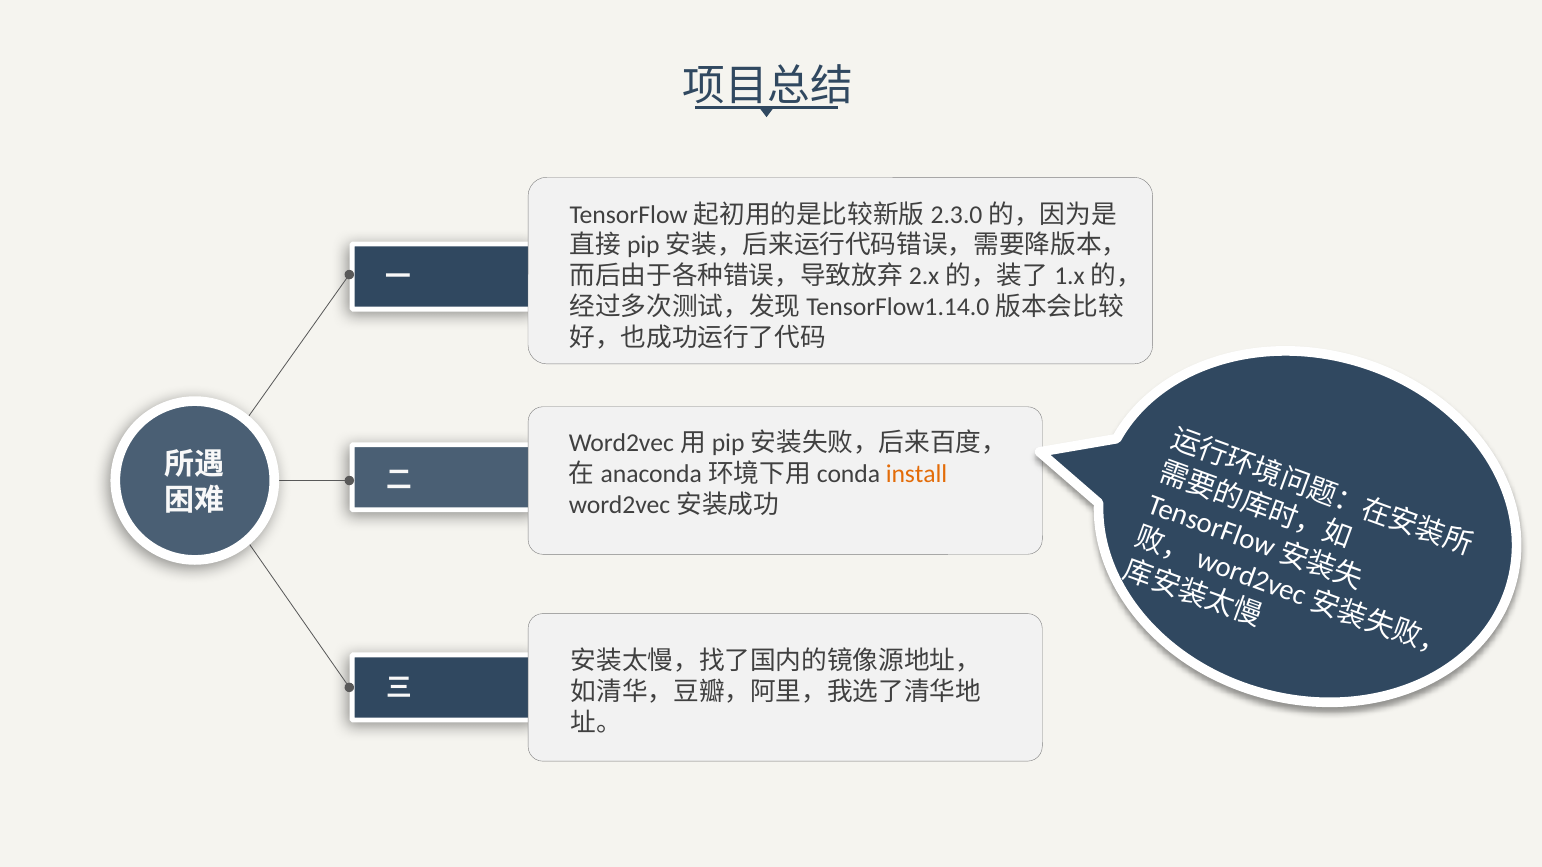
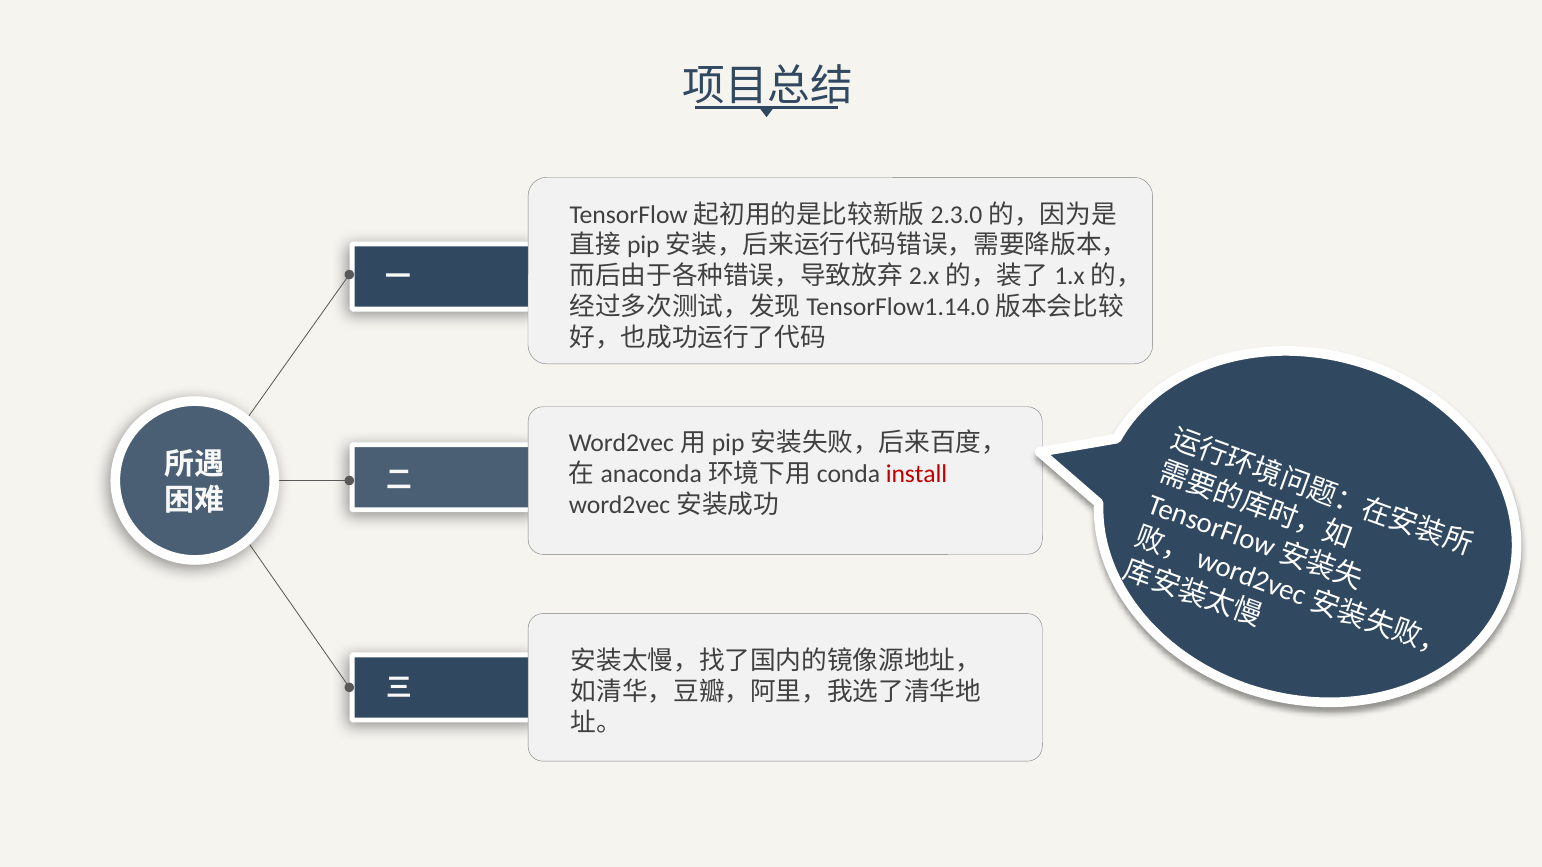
install colour: orange -> red (917, 474)
